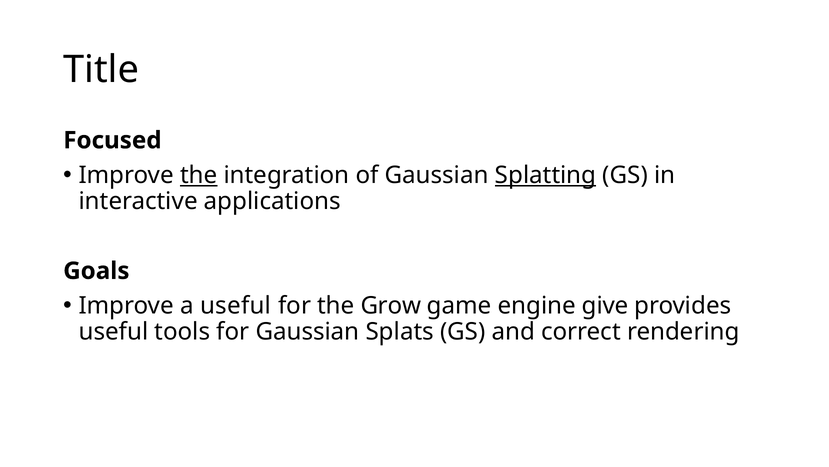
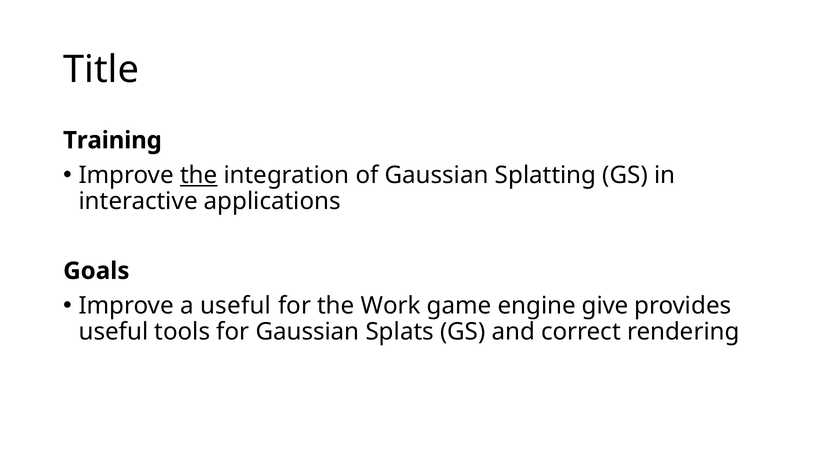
Focused: Focused -> Training (113, 140)
Splatting underline: present -> none (546, 175)
Grow: Grow -> Work (391, 305)
